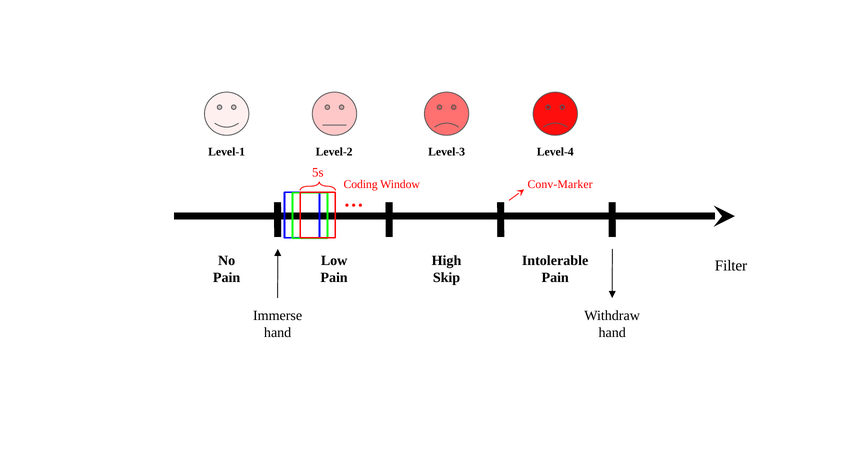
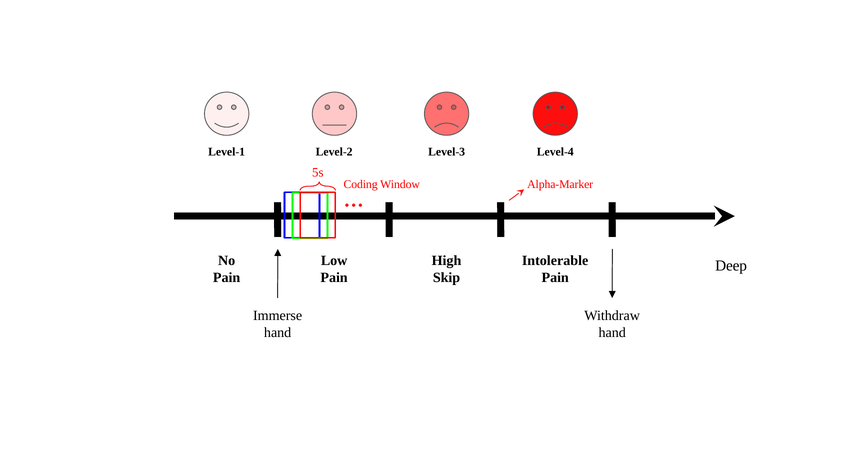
Conv-Marker: Conv-Marker -> Alpha-Marker (560, 184)
Filter: Filter -> Deep (731, 265)
